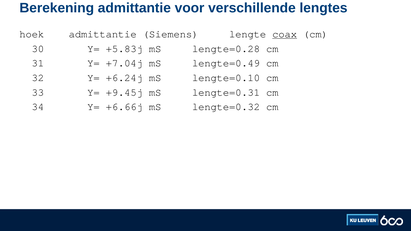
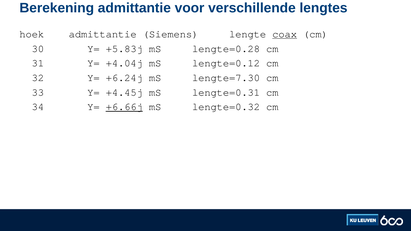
+7.04j: +7.04j -> +4.04j (124, 63)
lengte=0.49: lengte=0.49 -> lengte=0.12 (226, 63)
lengte=0.10: lengte=0.10 -> lengte=7.30 (226, 78)
+9.45j: +9.45j -> +4.45j (124, 92)
+6.66j underline: none -> present (124, 107)
